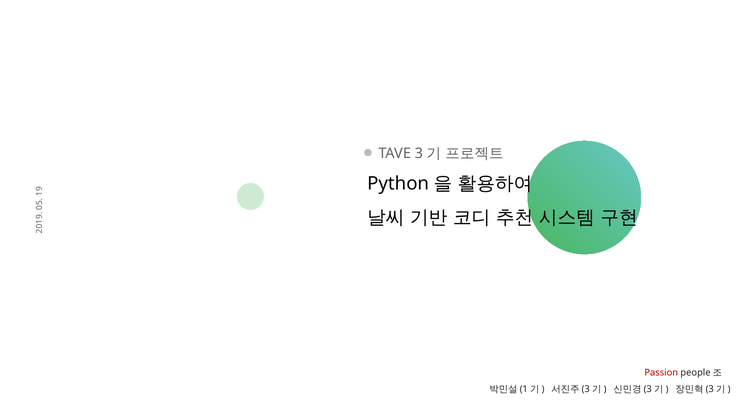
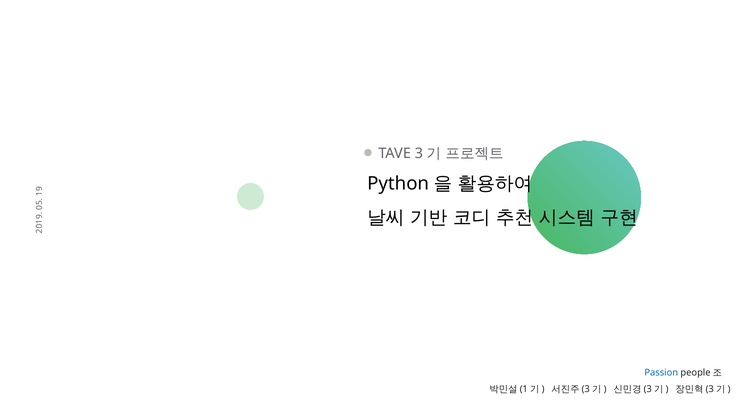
Passion colour: red -> blue (661, 373)
